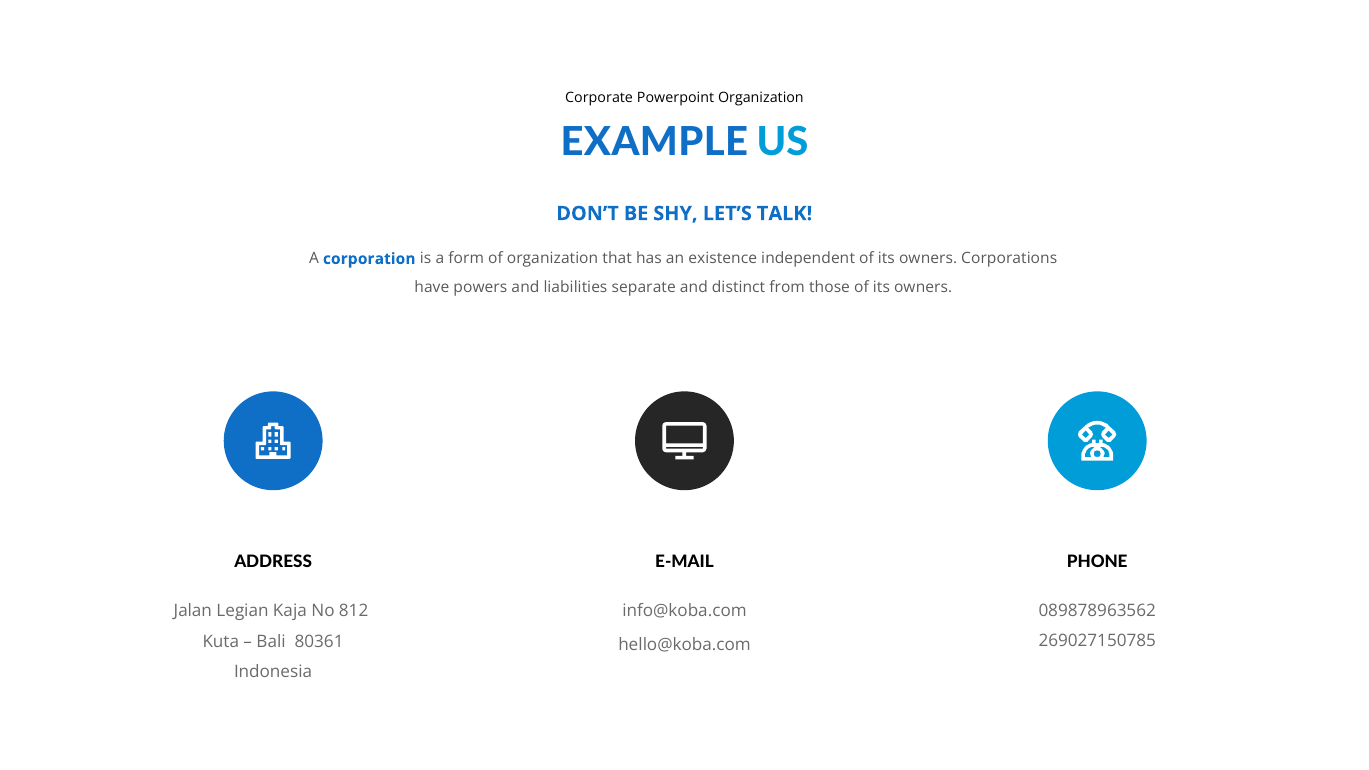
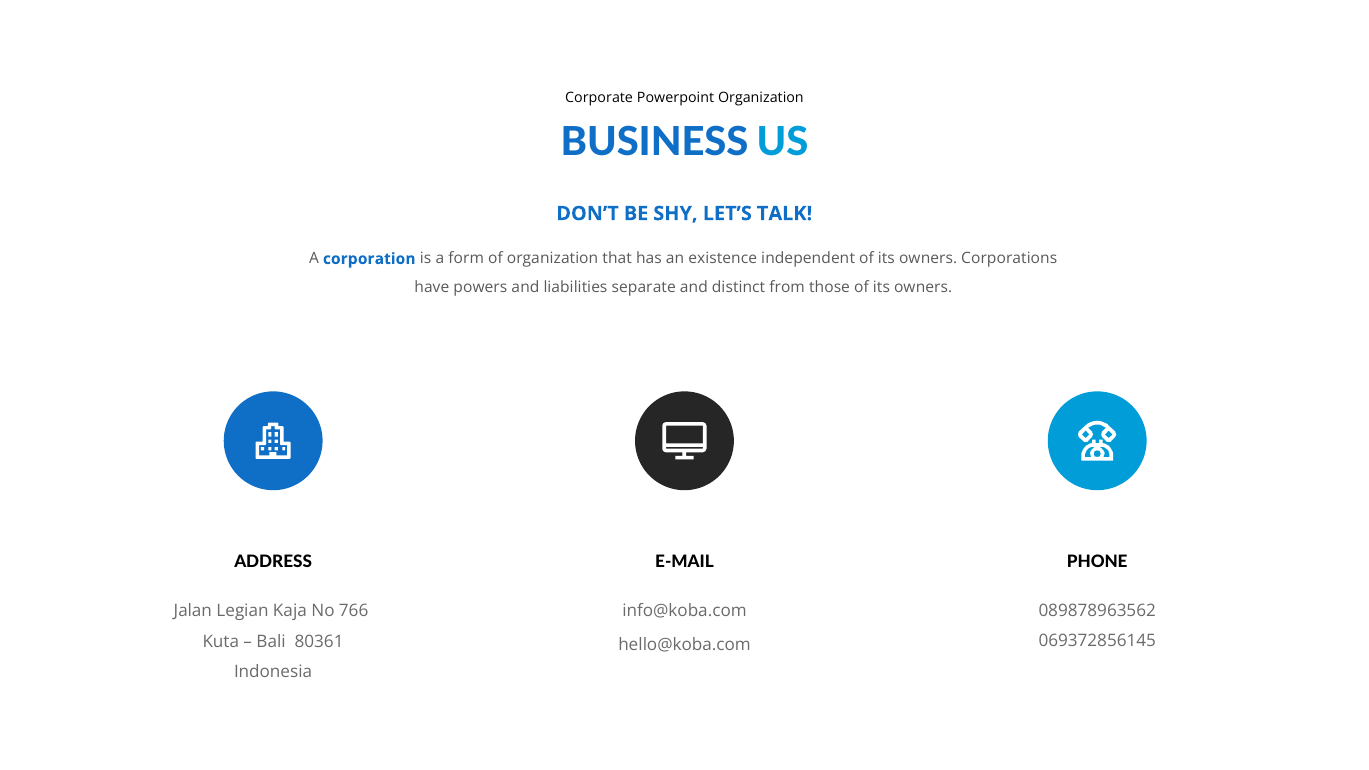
EXAMPLE: EXAMPLE -> BUSINESS (655, 142)
812: 812 -> 766 (354, 611)
269027150785: 269027150785 -> 069372856145 (1097, 641)
